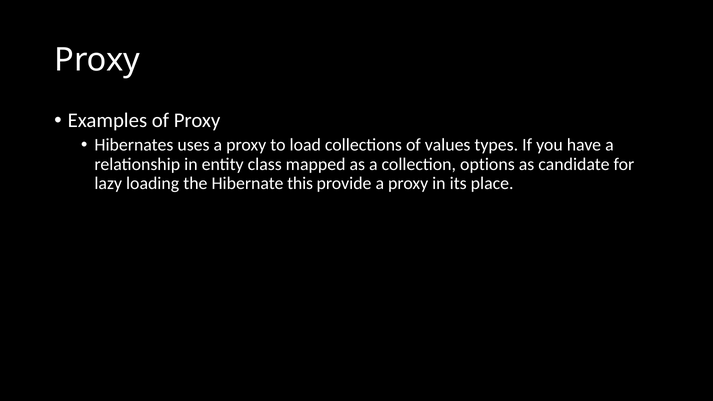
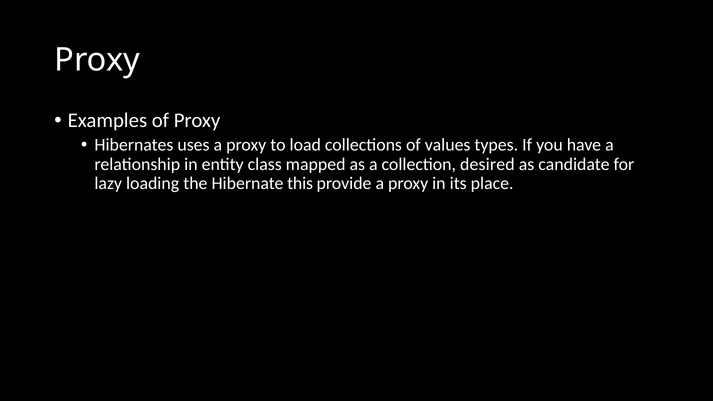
options: options -> desired (487, 164)
